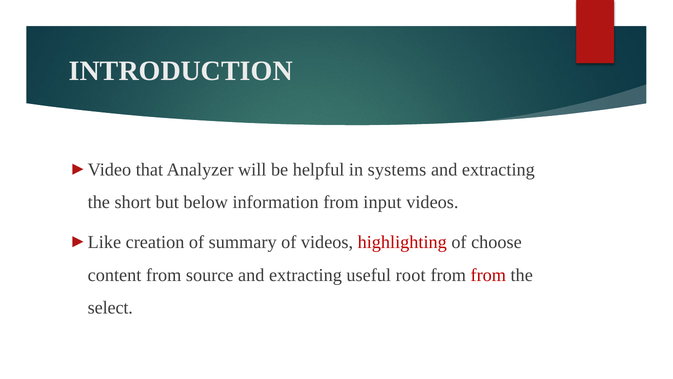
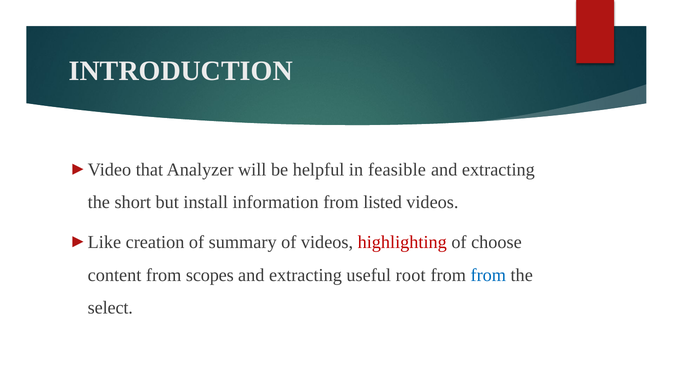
systems: systems -> feasible (397, 169)
below: below -> install (206, 202)
input: input -> listed (383, 202)
source: source -> scopes (210, 275)
from colour: red -> blue (488, 275)
